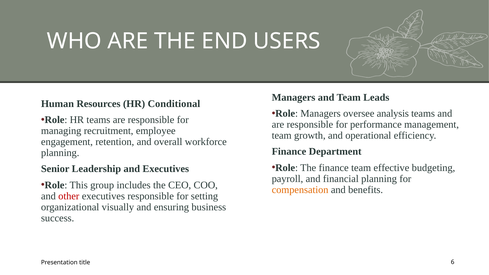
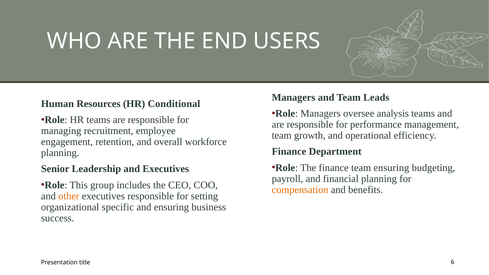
team effective: effective -> ensuring (391, 168)
other colour: red -> orange (69, 196)
visually: visually -> specific (118, 207)
